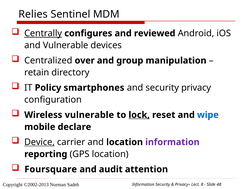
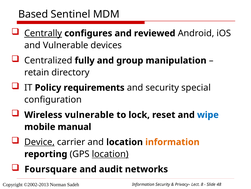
Relies: Relies -> Based (33, 14)
over: over -> fully (85, 60)
smartphones: smartphones -> requirements (94, 87)
privacy: privacy -> special (196, 87)
lock underline: present -> none (139, 114)
declare: declare -> manual (74, 126)
information colour: purple -> orange (172, 142)
location underline: none -> present (110, 153)
attention: attention -> networks (146, 169)
